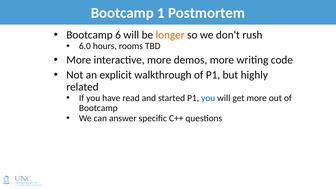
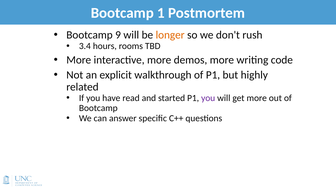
6: 6 -> 9 (118, 35)
6.0: 6.0 -> 3.4 (85, 46)
you colour: blue -> purple (208, 98)
